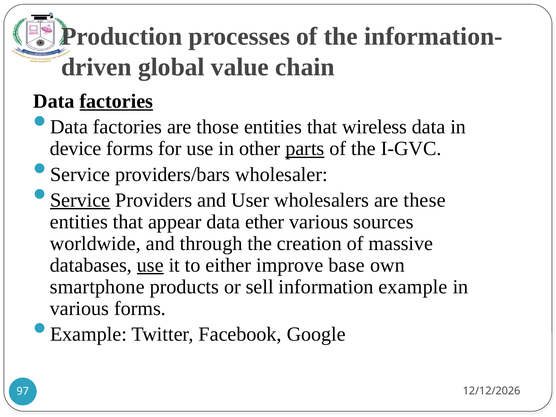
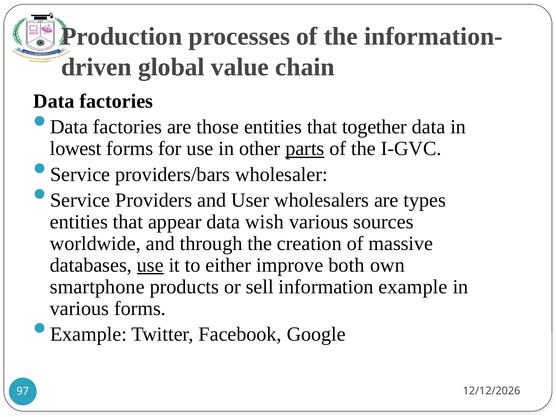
factories underline: present -> none (116, 101)
wireless: wireless -> together (375, 127)
device: device -> lowest (76, 149)
Service underline: present -> none (80, 200)
these: these -> types (425, 200)
ether: ether -> wish (264, 222)
base: base -> both (347, 265)
